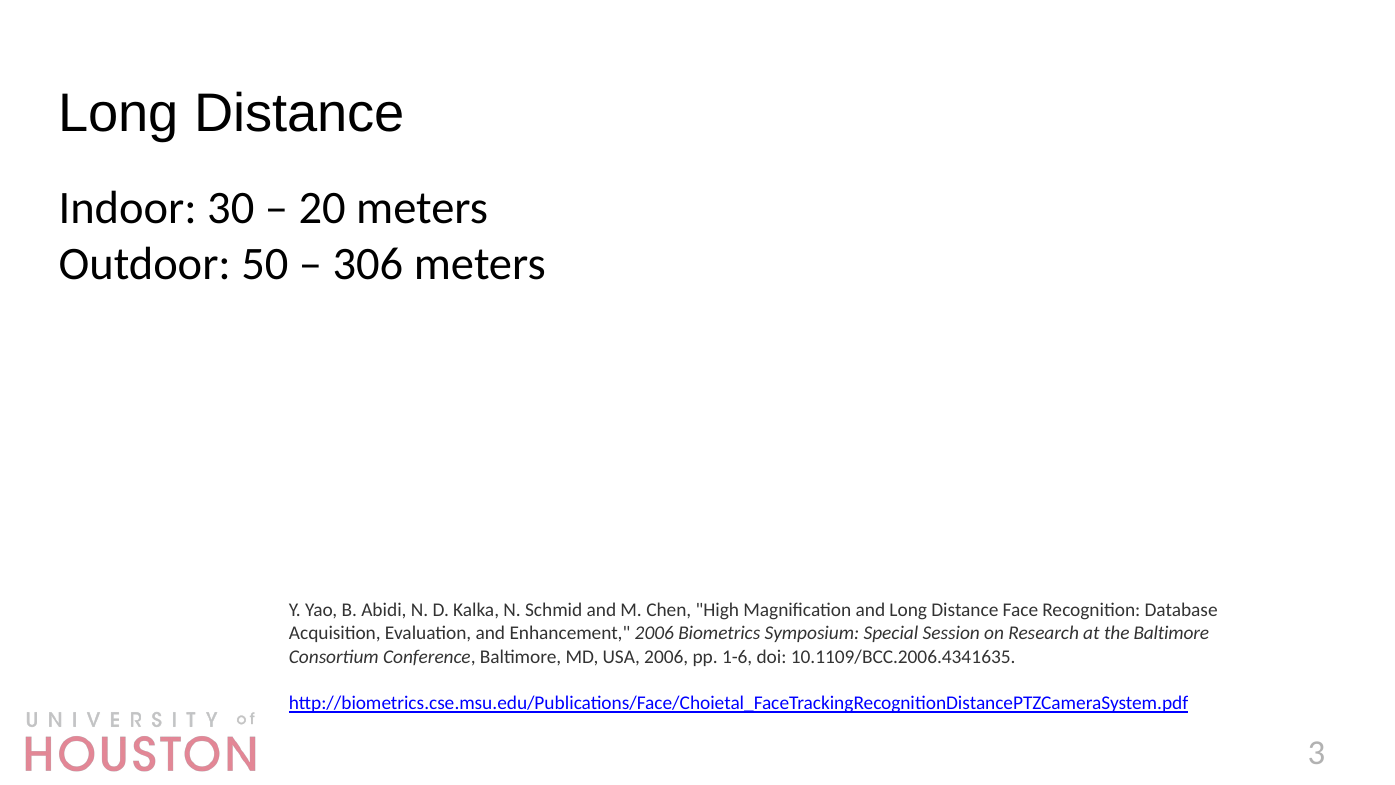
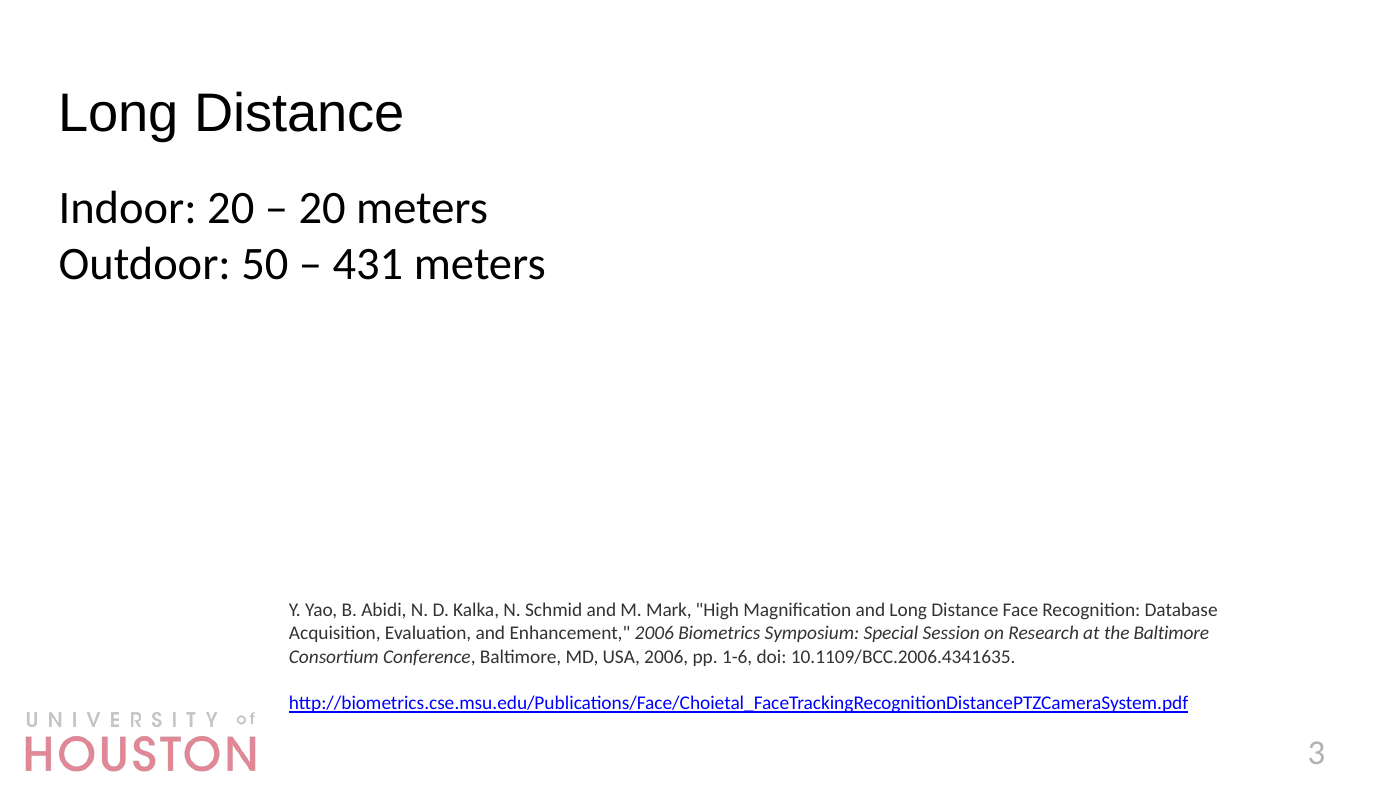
Indoor 30: 30 -> 20 (231, 209)
306: 306 -> 431 (368, 264)
Chen: Chen -> Mark (669, 610)
